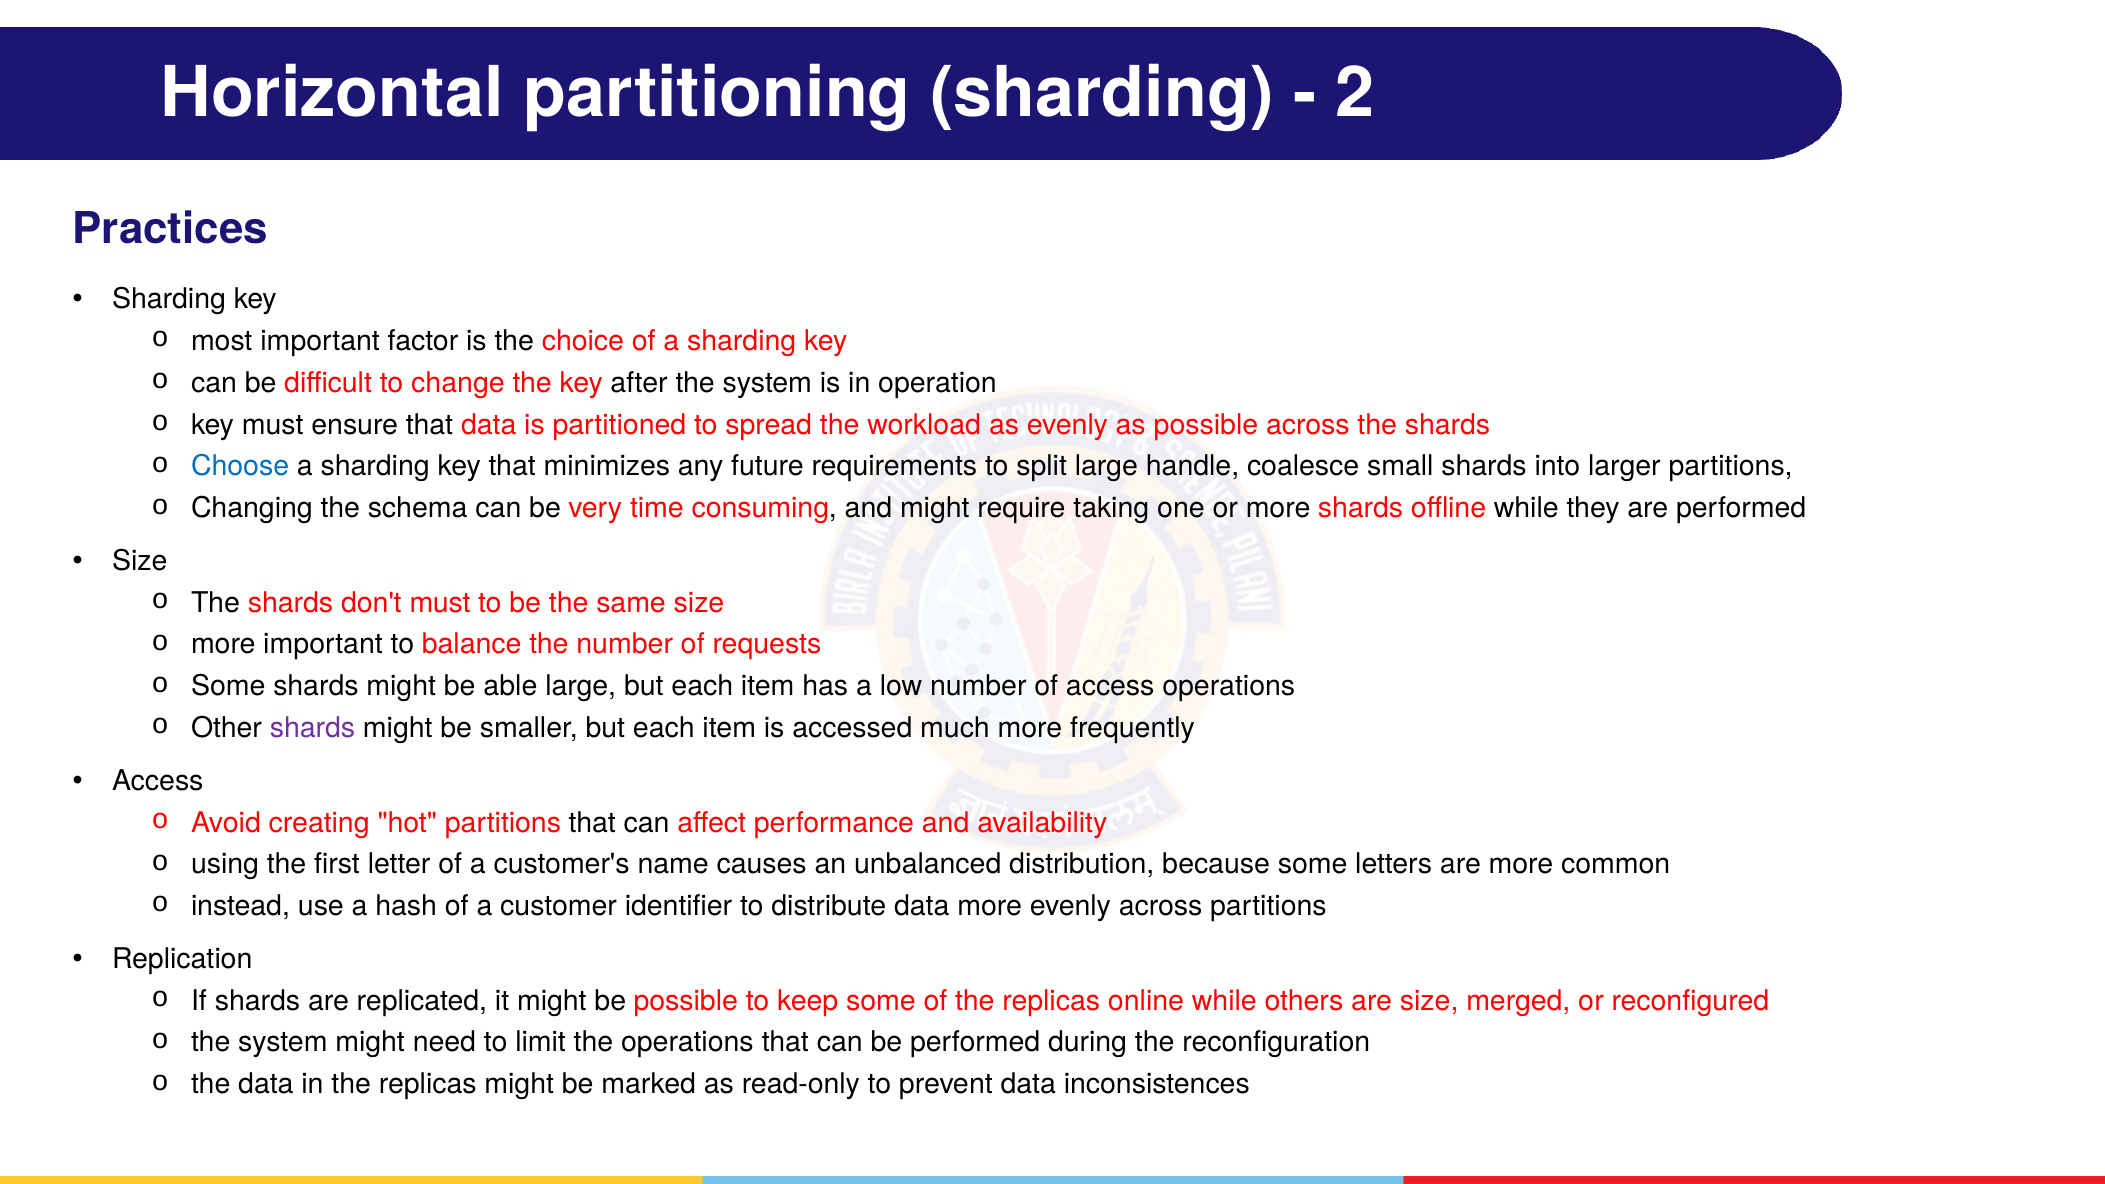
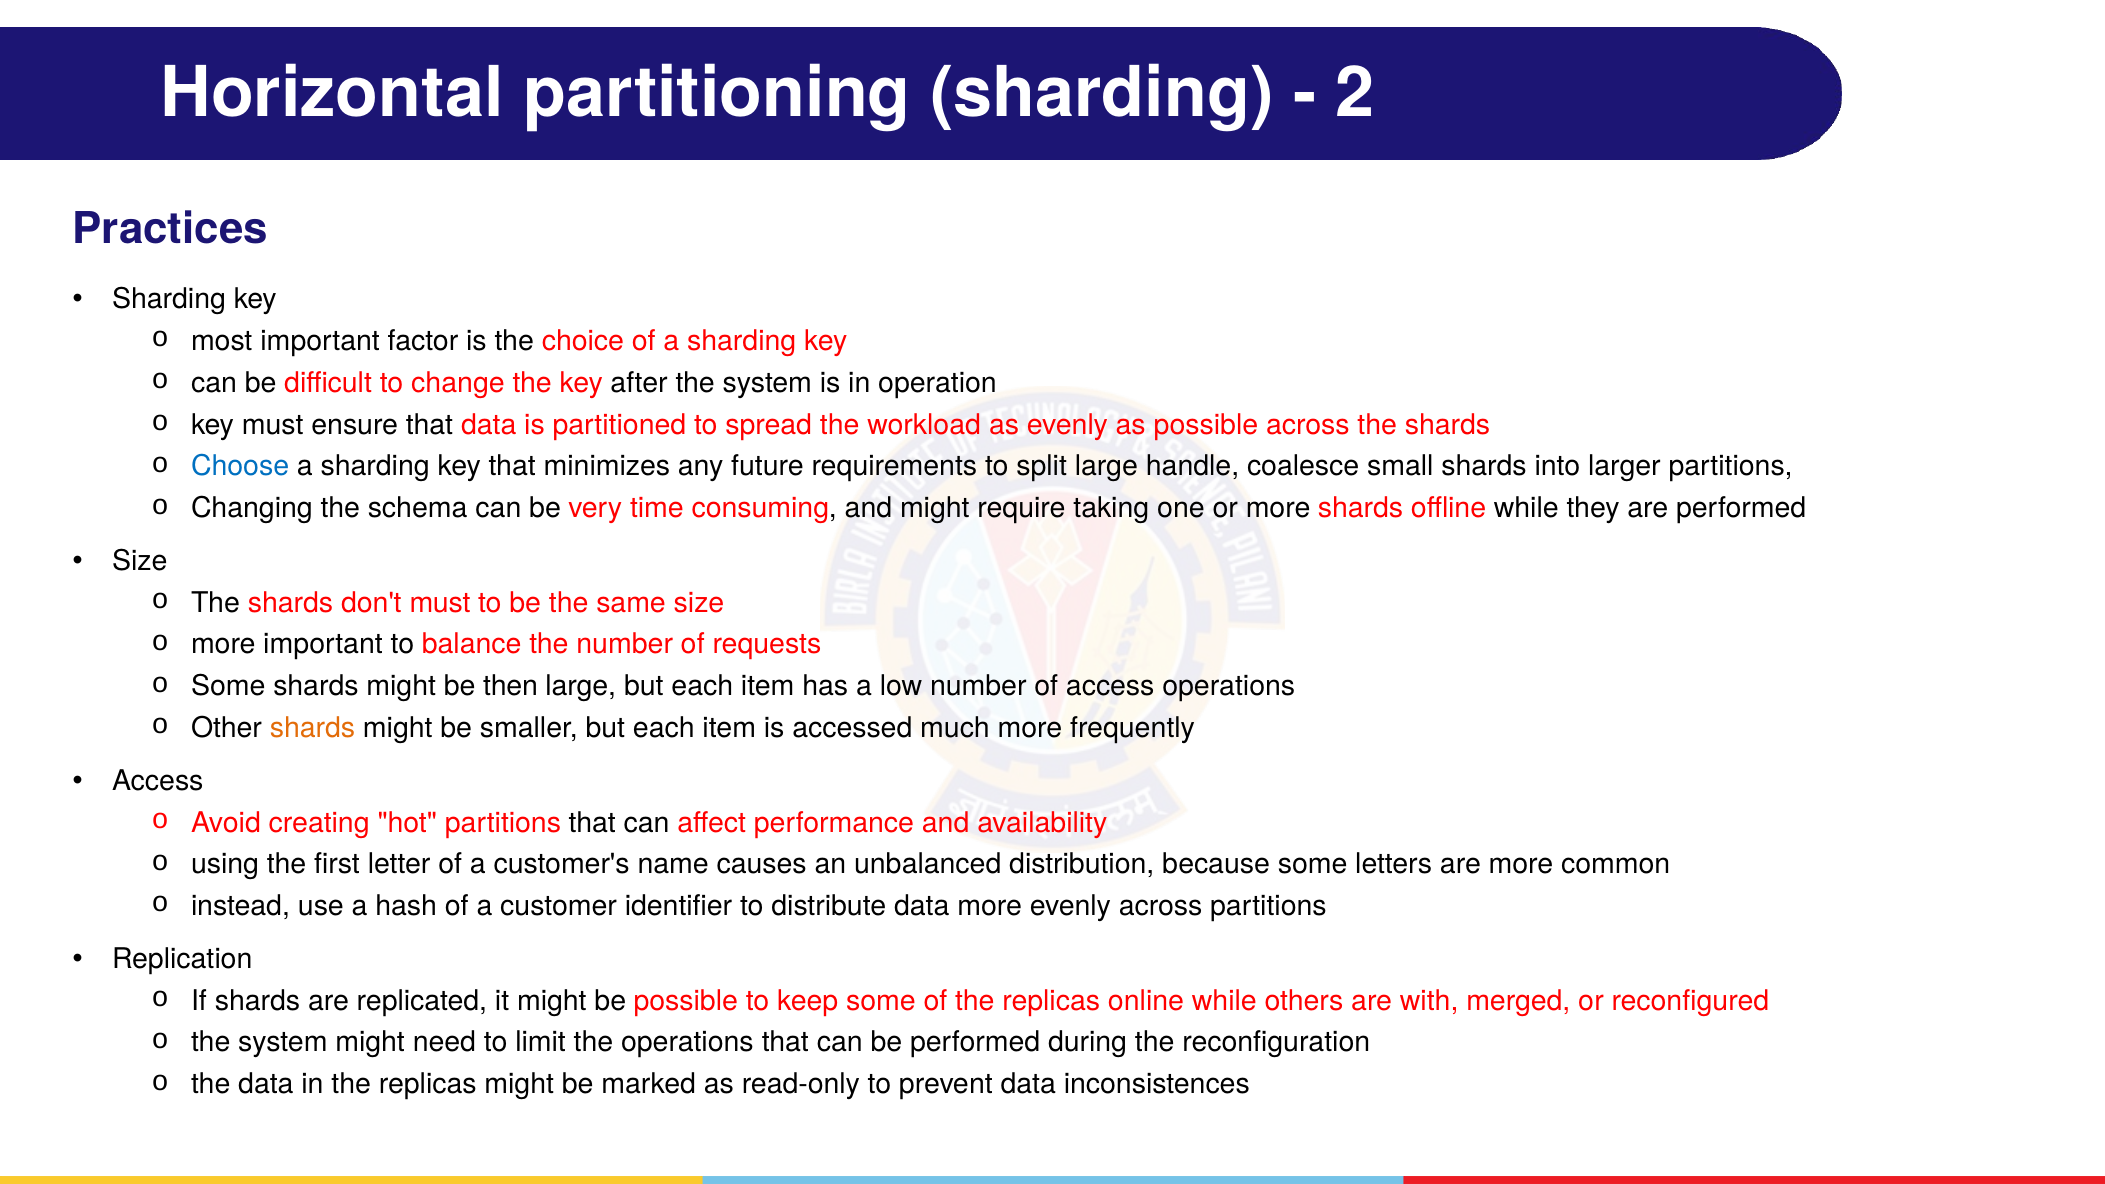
able: able -> then (511, 686)
shards colour: purple -> orange (313, 728)
are size: size -> with (1429, 1001)
